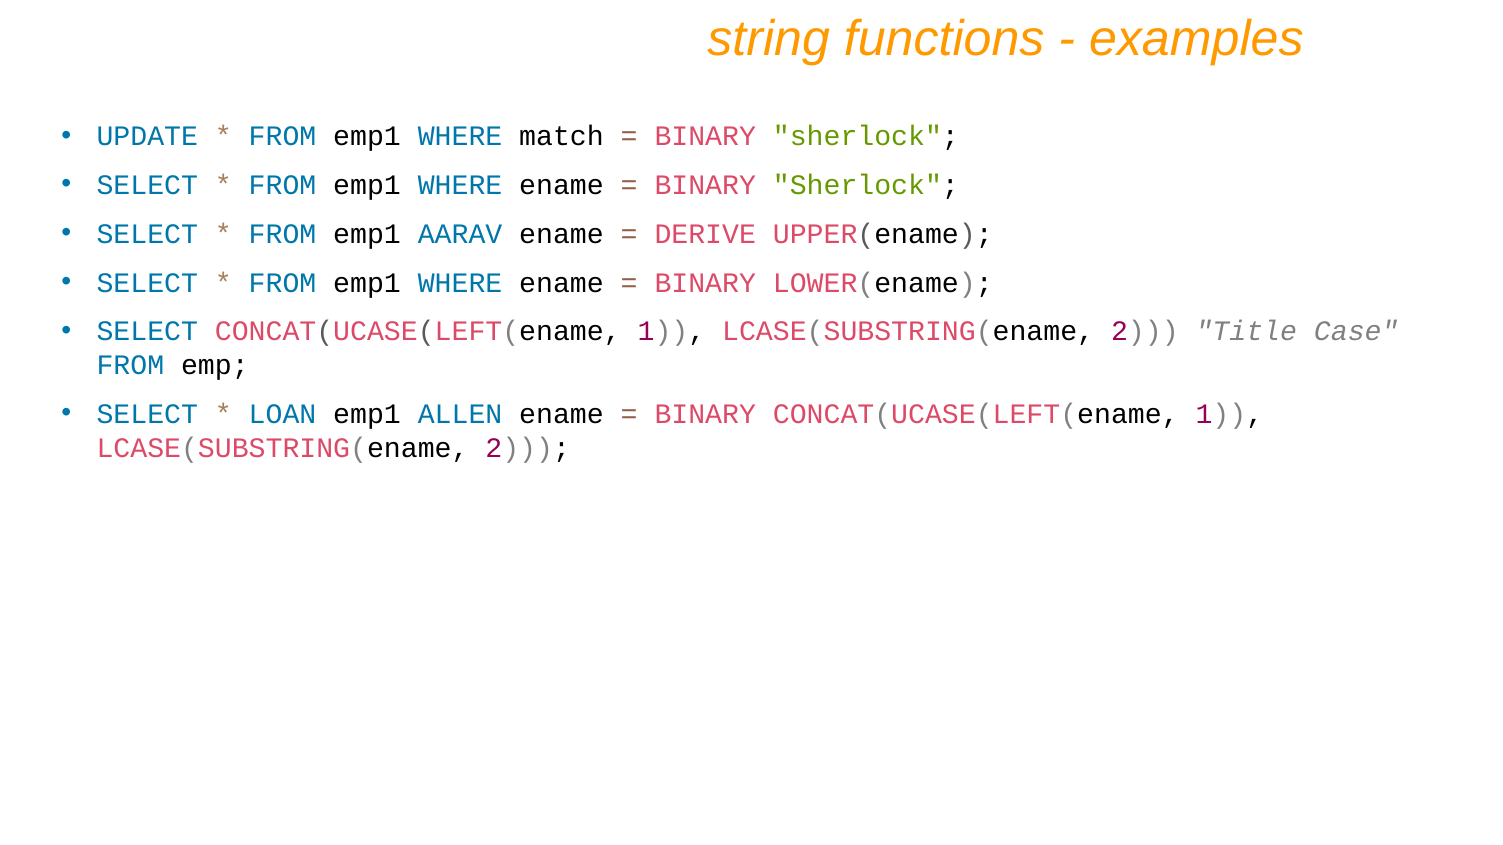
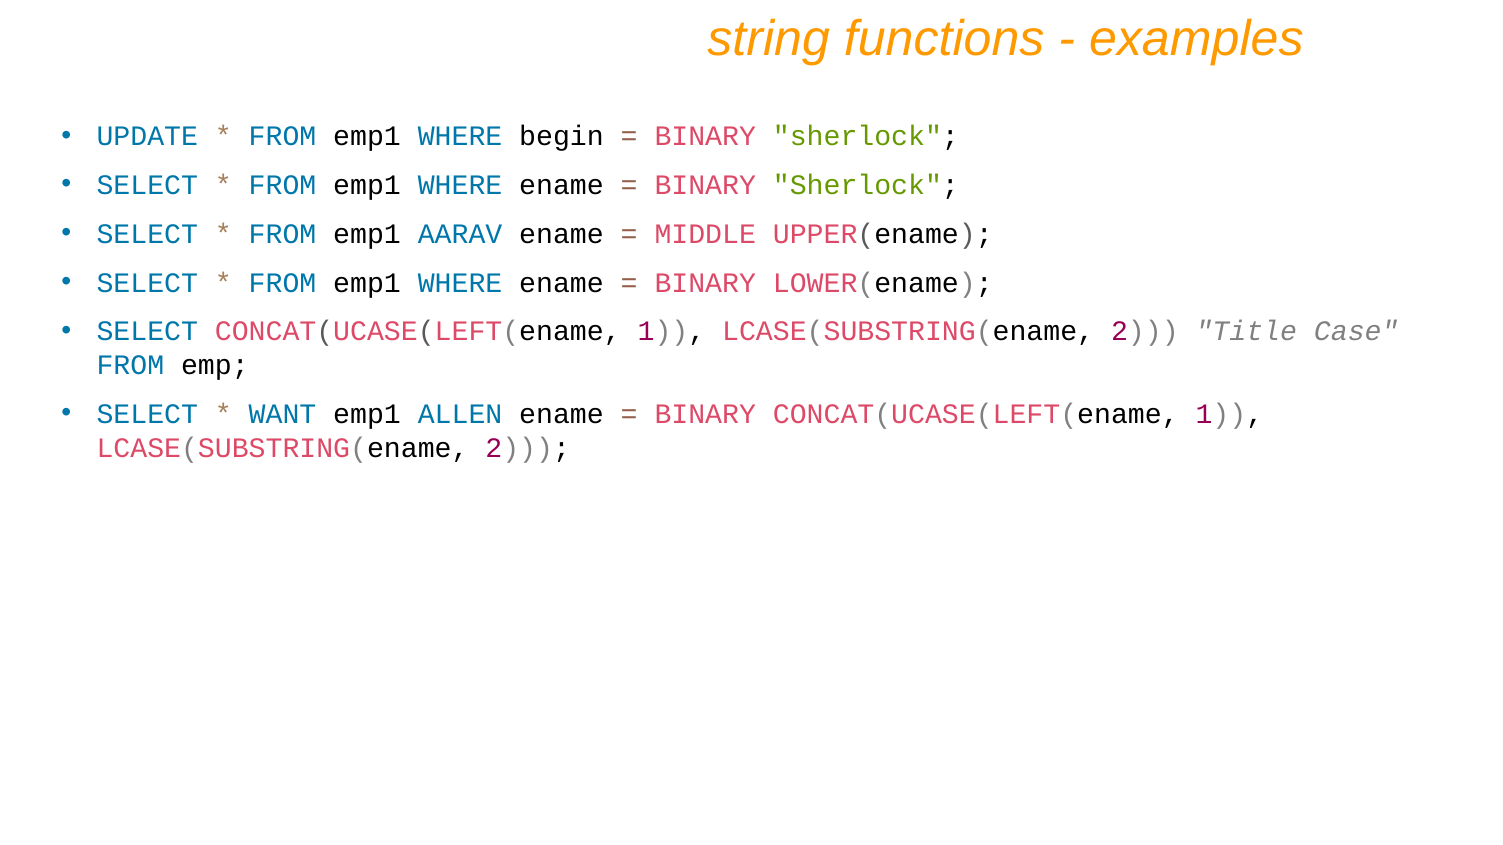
match: match -> begin (562, 136)
DERIVE: DERIVE -> MIDDLE (705, 234)
LOAN: LOAN -> WANT (283, 414)
